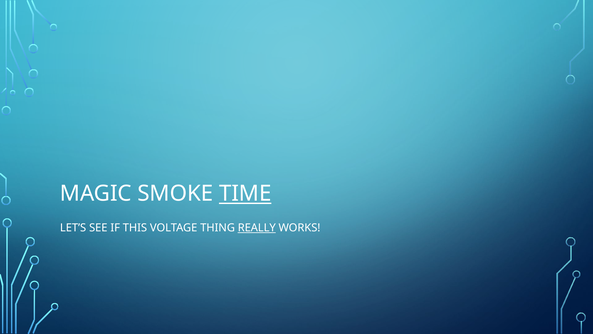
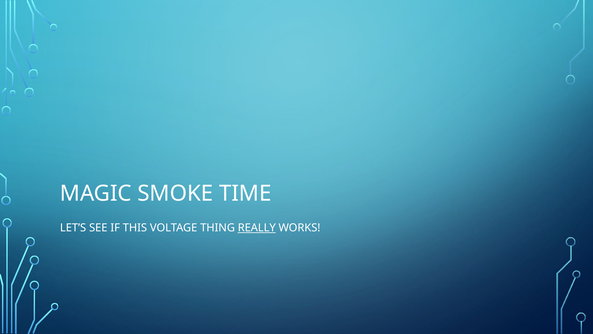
TIME underline: present -> none (245, 193)
